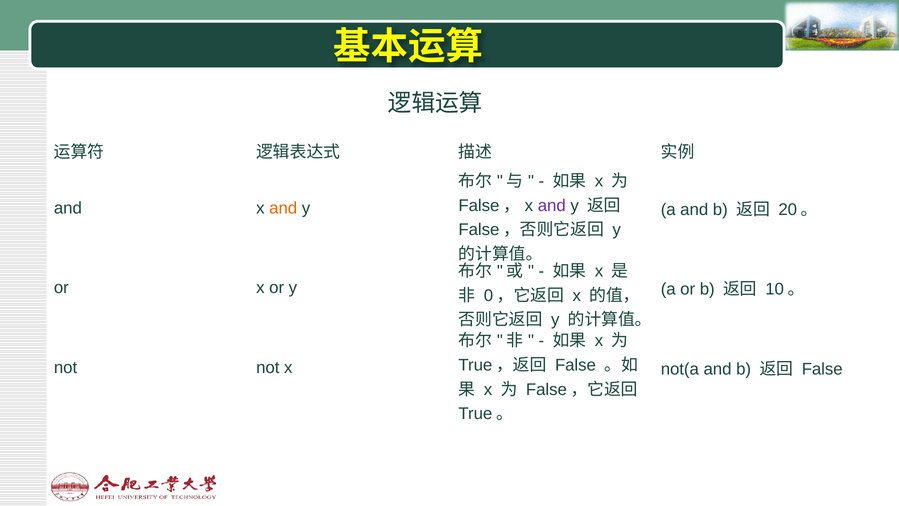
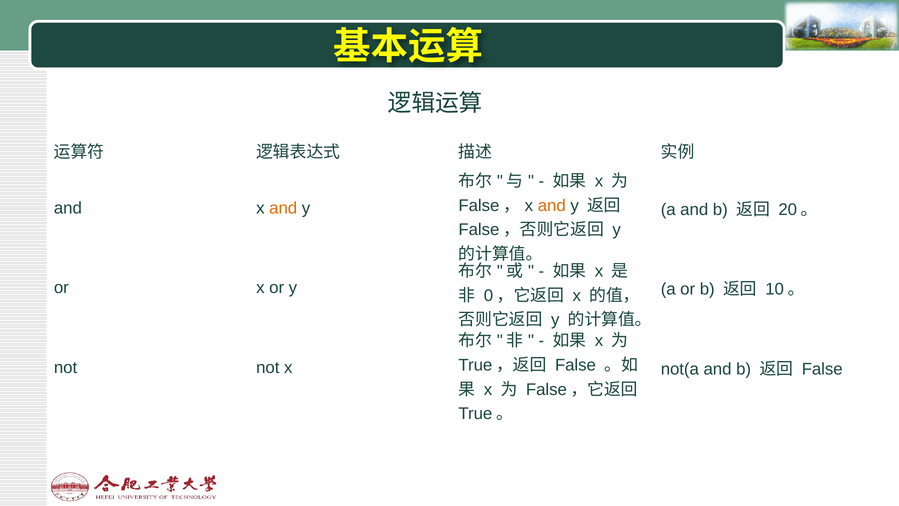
and colour: purple -> orange (552, 205)
